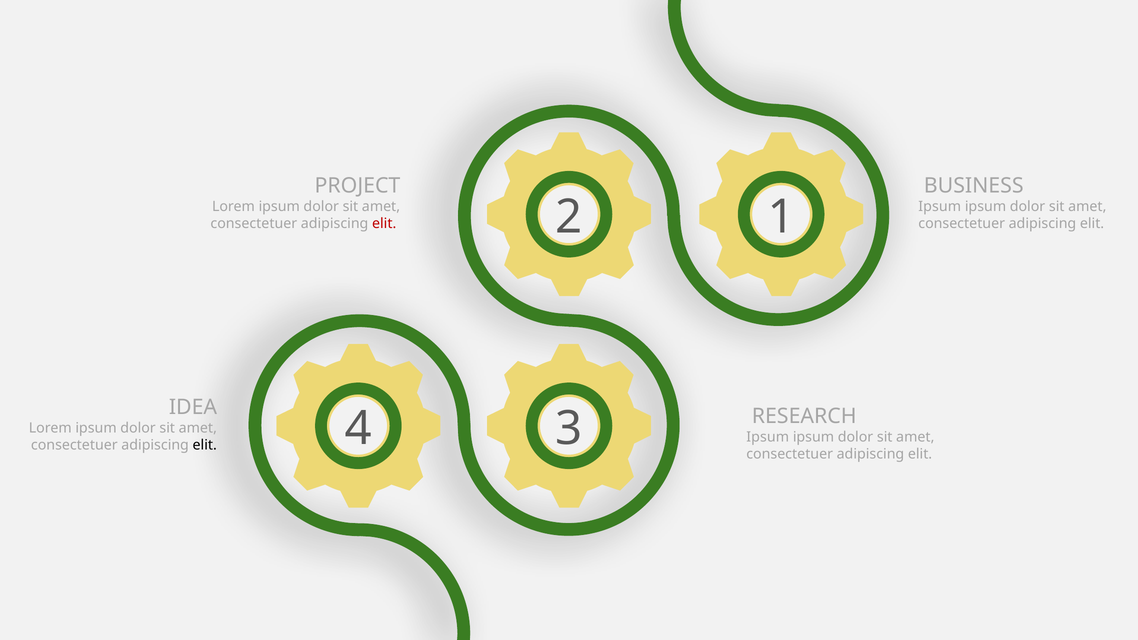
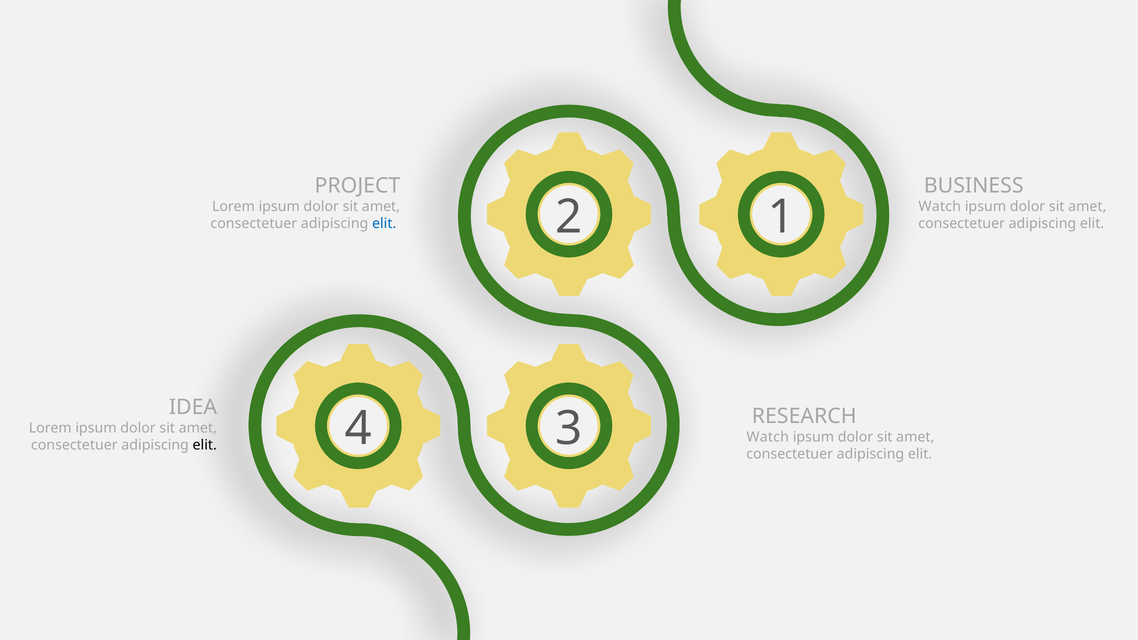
Ipsum: Ipsum -> Watch (940, 207)
elit colour: red -> blue (384, 224)
Ipsum: Ipsum -> Watch (768, 437)
